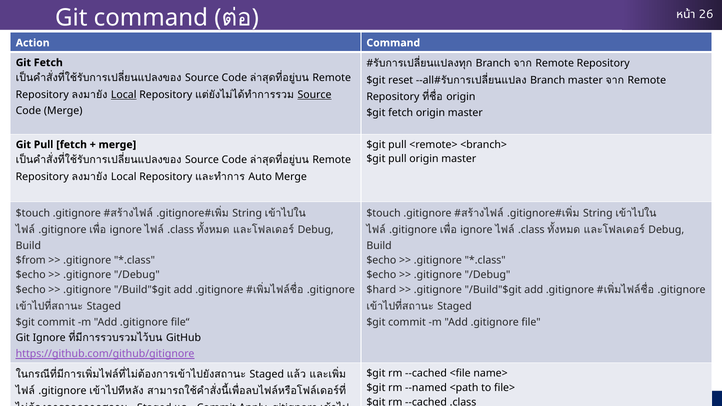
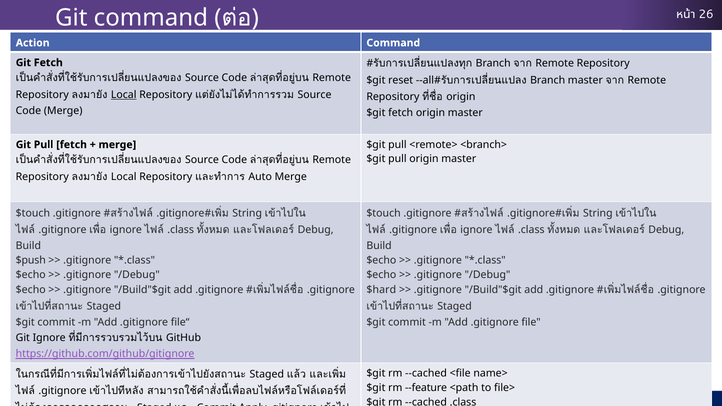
Source underline: present -> none (315, 95)
$from: $from -> $push (31, 260)
--named: --named -> --feature (426, 388)
